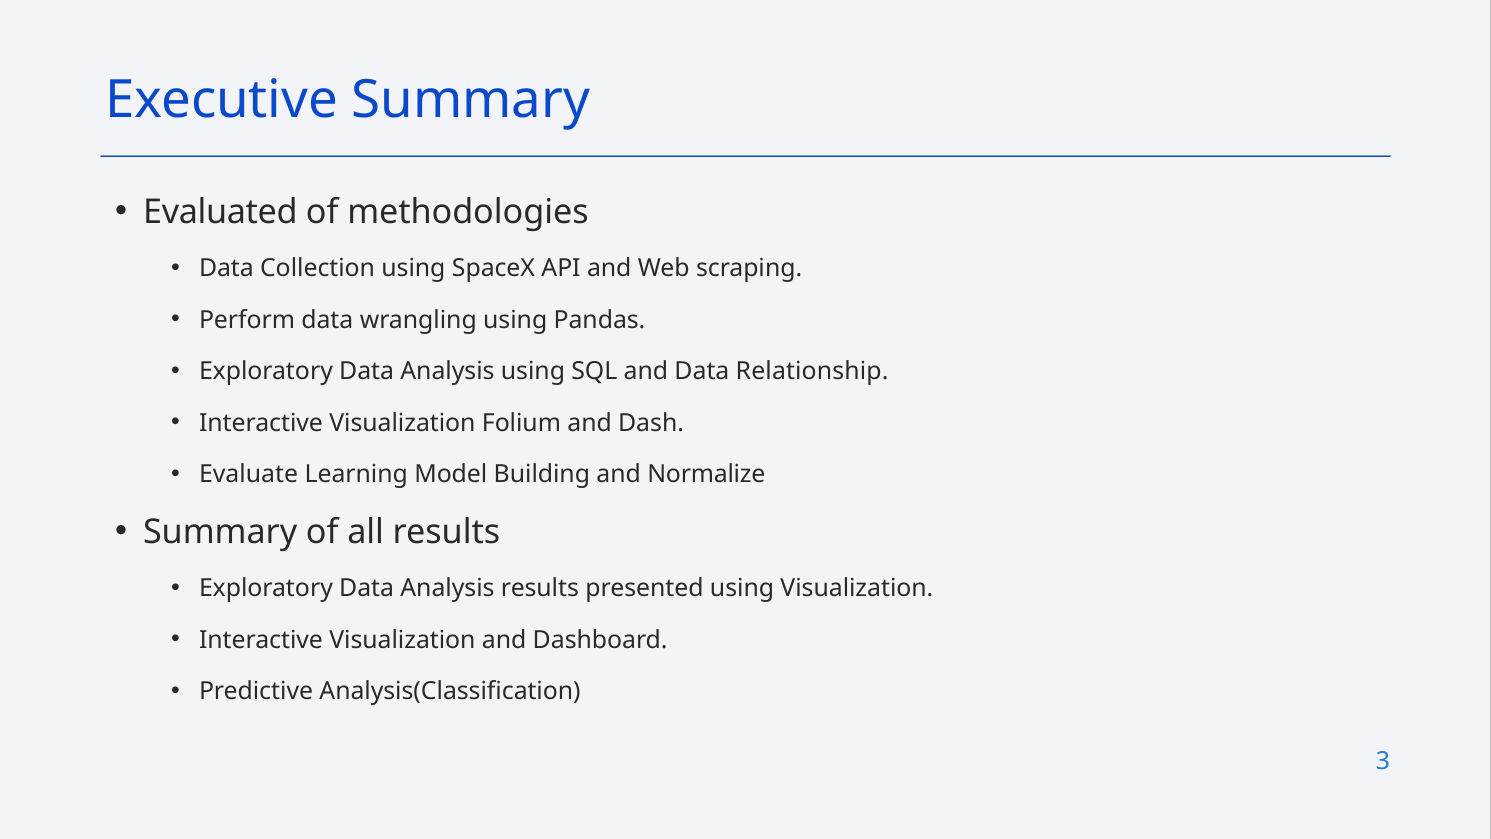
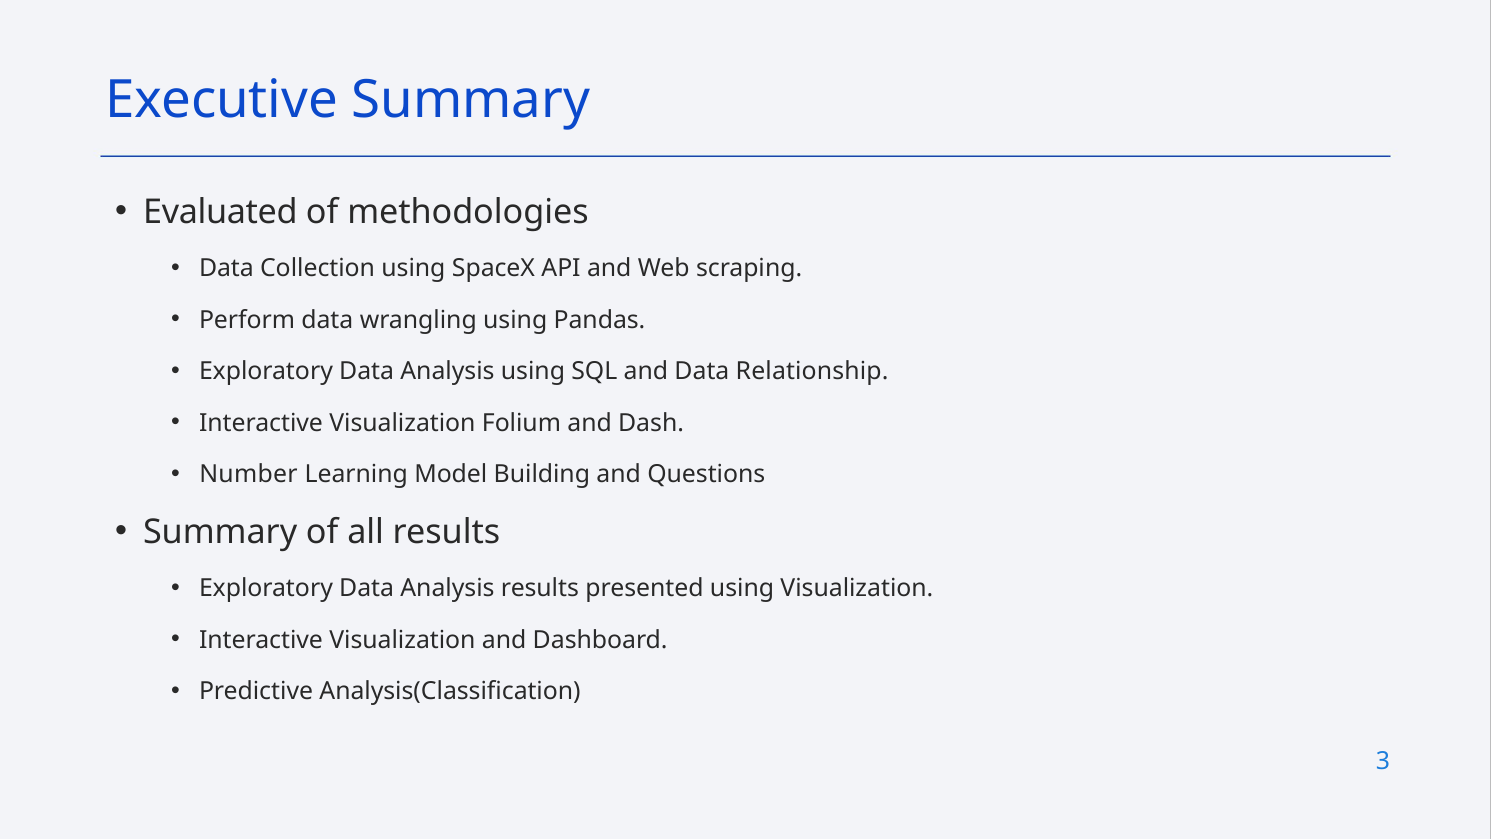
Evaluate: Evaluate -> Number (248, 474)
Normalize: Normalize -> Questions (706, 474)
